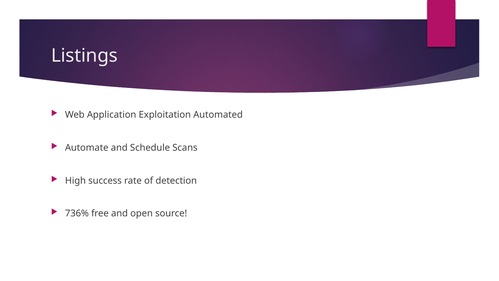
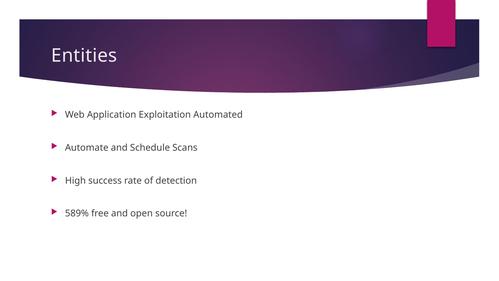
Listings: Listings -> Entities (84, 56)
736%: 736% -> 589% (77, 213)
